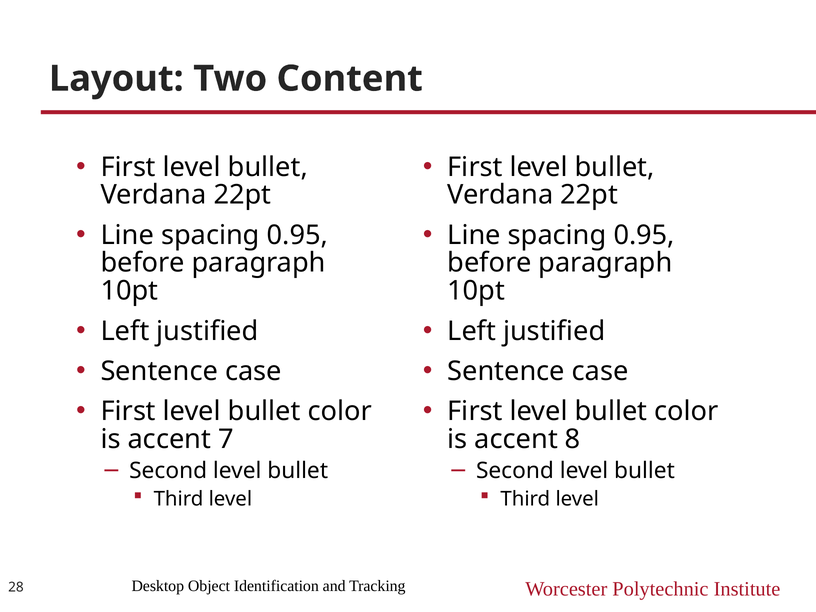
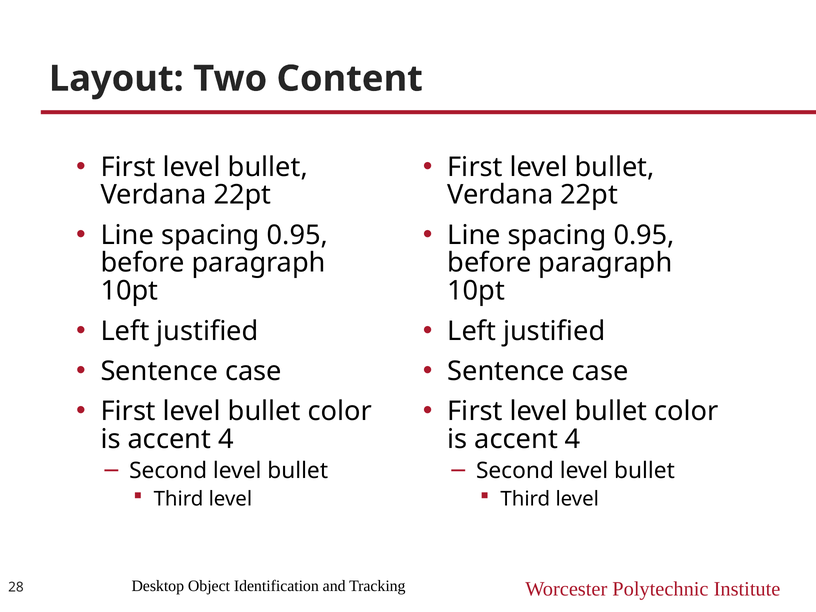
7: 7 -> 4 (226, 439)
8: 8 -> 4 (573, 439)
